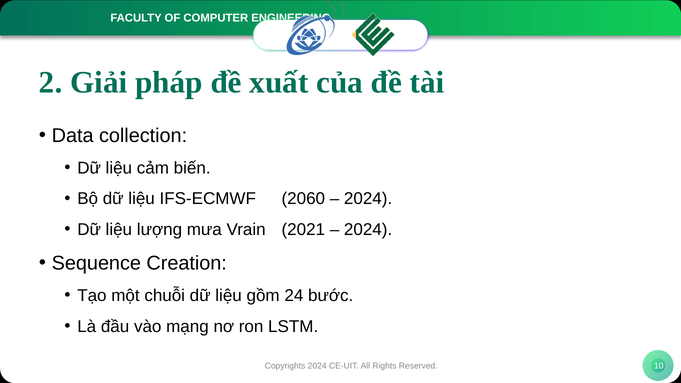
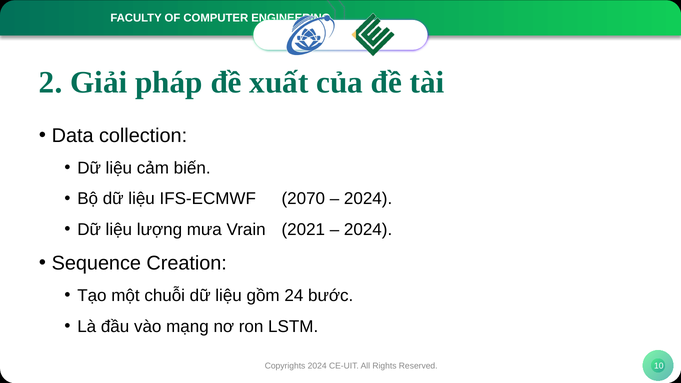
2060: 2060 -> 2070 (303, 199)
